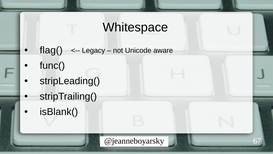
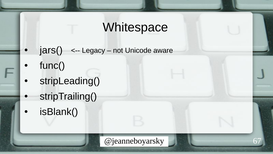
flag(: flag( -> jars( (51, 50)
